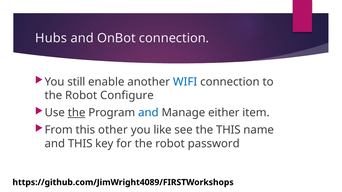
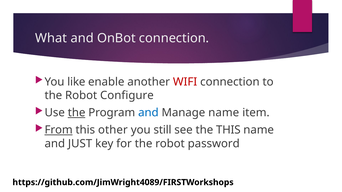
Hubs: Hubs -> What (51, 38)
still: still -> like (76, 82)
WIFI colour: blue -> red (185, 82)
Manage either: either -> name (224, 113)
From underline: none -> present (59, 130)
like: like -> still (163, 130)
and THIS: THIS -> JUST (80, 144)
